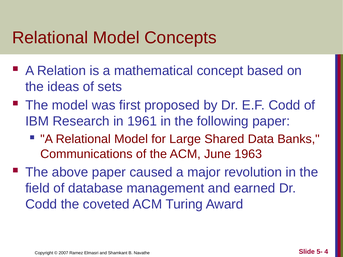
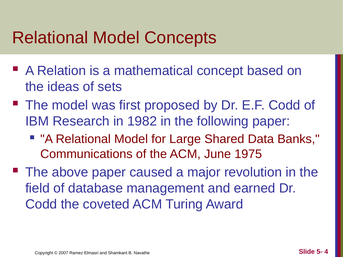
1961: 1961 -> 1982 (142, 121)
1963: 1963 -> 1975 (248, 154)
